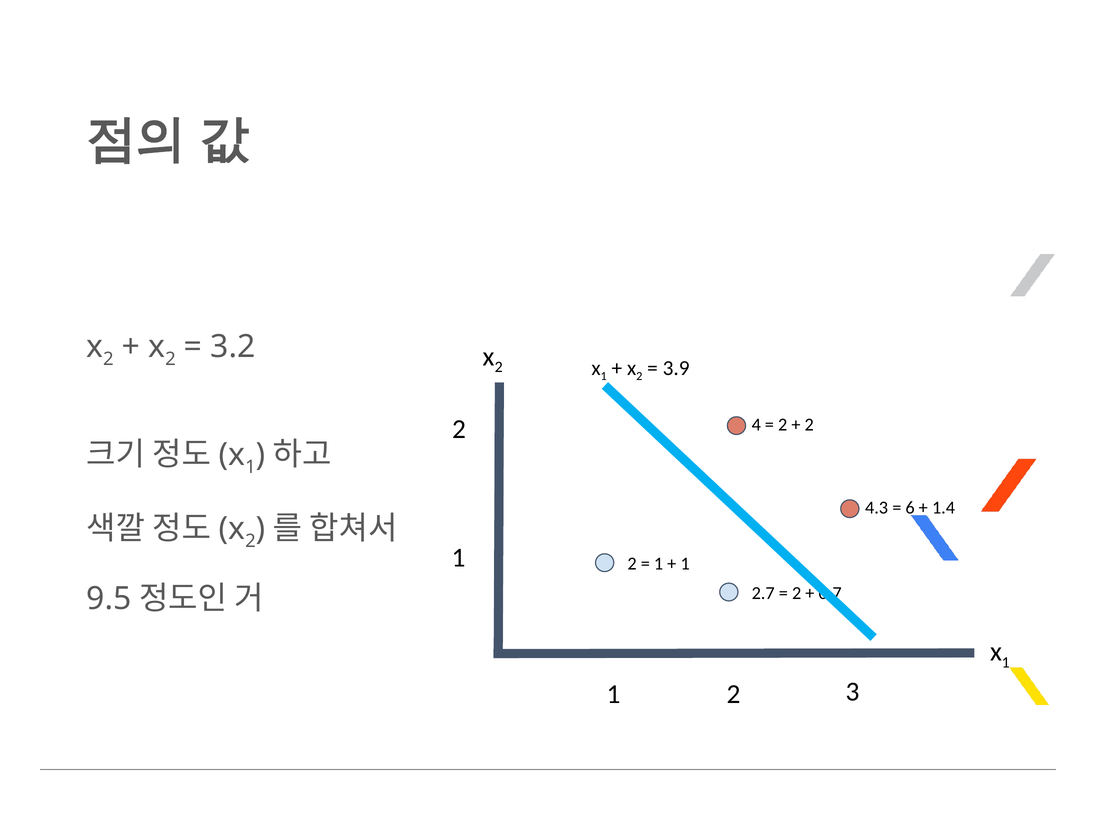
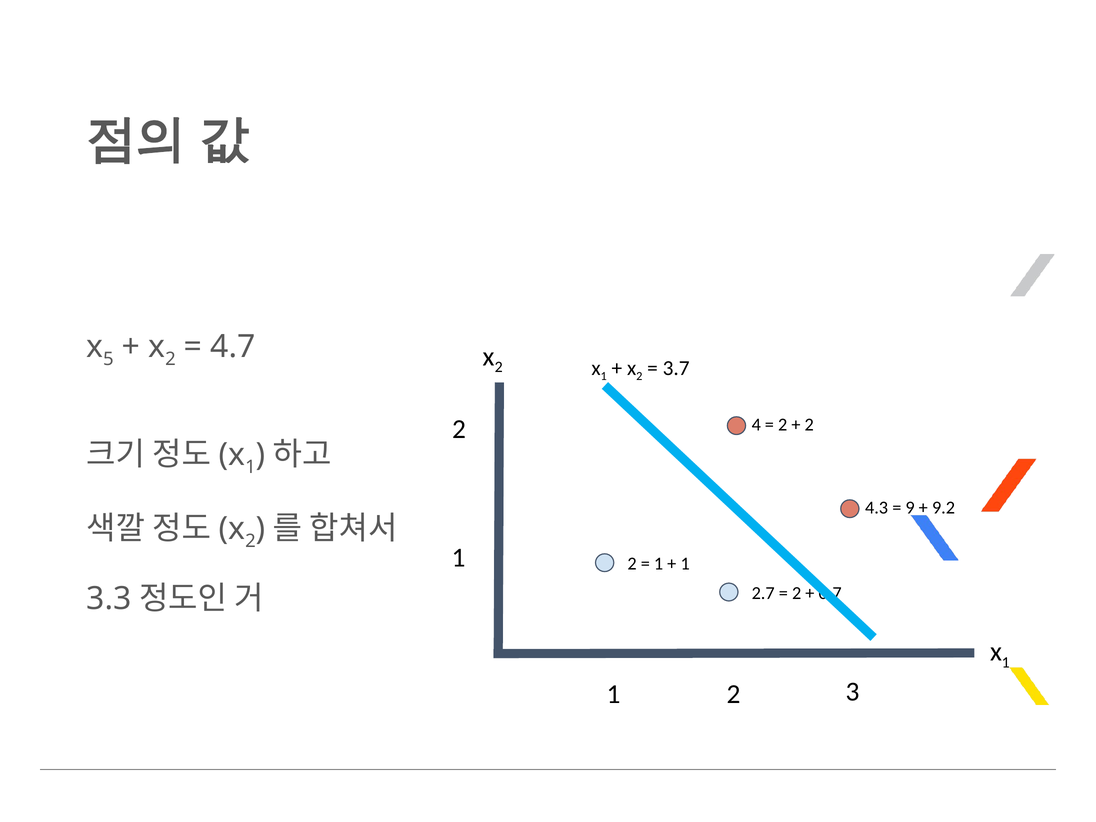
2: 2 -> 5 (108, 359)
3.2: 3.2 -> 4.7 (233, 347)
3.9: 3.9 -> 3.7 (676, 368)
6: 6 -> 9 (910, 508)
1.4: 1.4 -> 9.2 (944, 508)
9.5: 9.5 -> 3.3 (109, 599)
